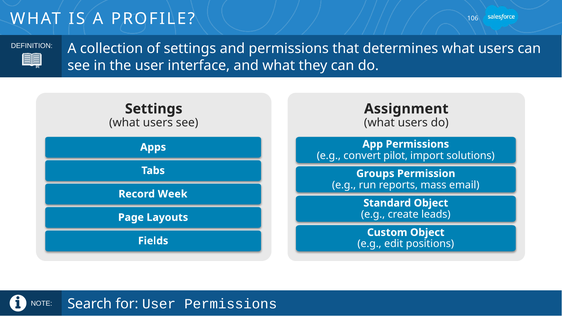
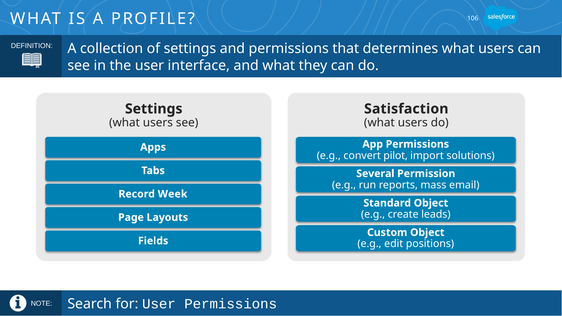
Assignment: Assignment -> Satisfaction (406, 109)
Groups: Groups -> Several (375, 174)
